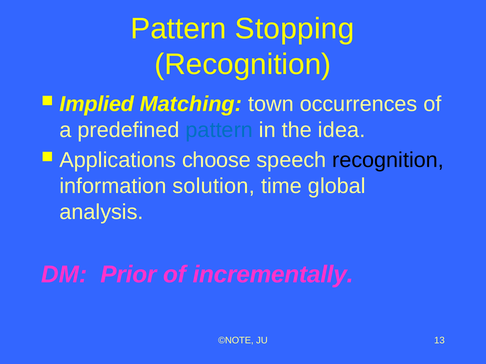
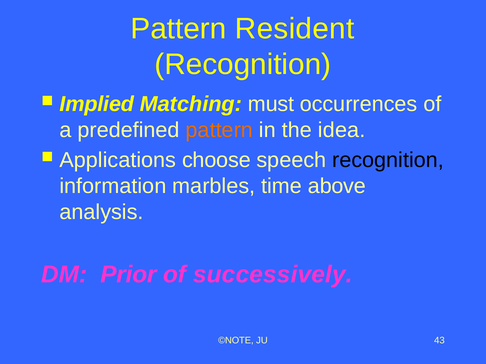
Stopping: Stopping -> Resident (295, 29)
town: town -> must (271, 104)
pattern colour: blue -> orange (219, 130)
solution: solution -> marbles (214, 186)
global: global -> above (337, 186)
incrementally: incrementally -> successively (273, 275)
13: 13 -> 43 (439, 341)
